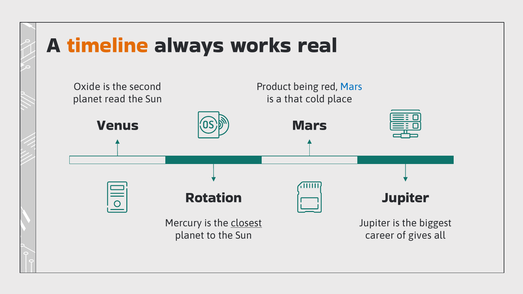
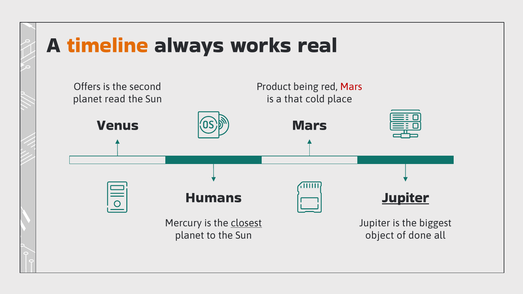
Oxide: Oxide -> Offers (87, 87)
Mars colour: blue -> red (351, 87)
Rotation: Rotation -> Humans (214, 198)
Jupiter underline: none -> present (405, 198)
career: career -> object (380, 235)
gives: gives -> done (420, 235)
